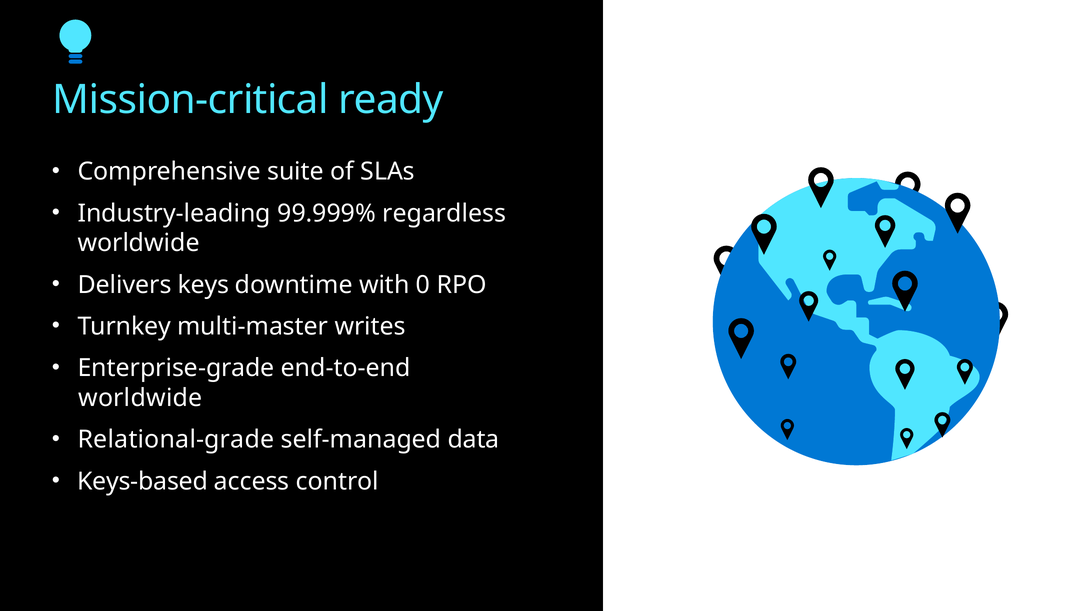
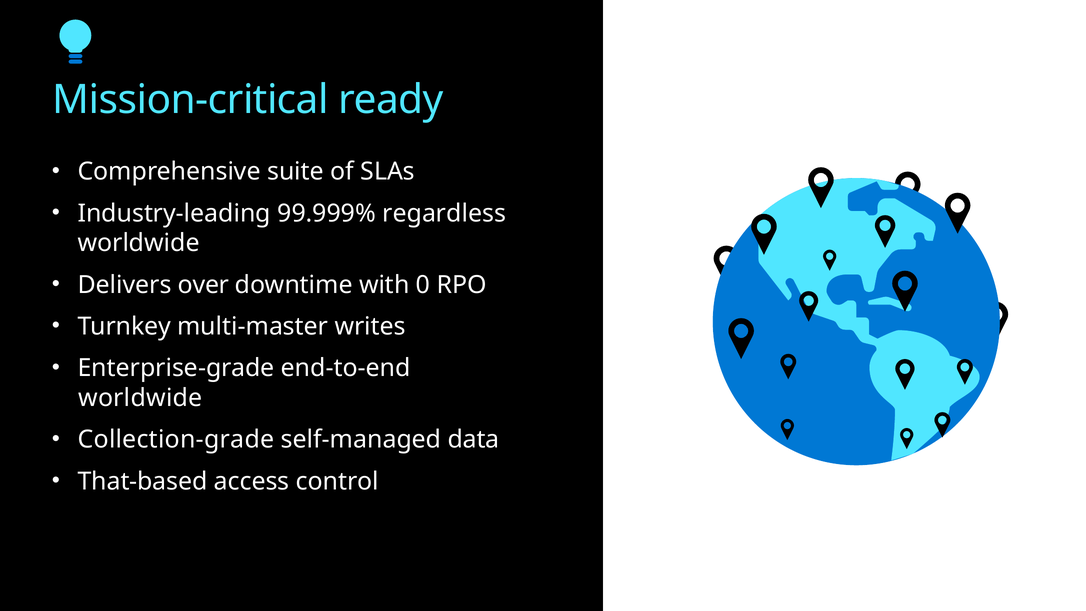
keys: keys -> over (203, 285)
Relational-grade: Relational-grade -> Collection-grade (176, 439)
Keys-based: Keys-based -> That-based (143, 481)
